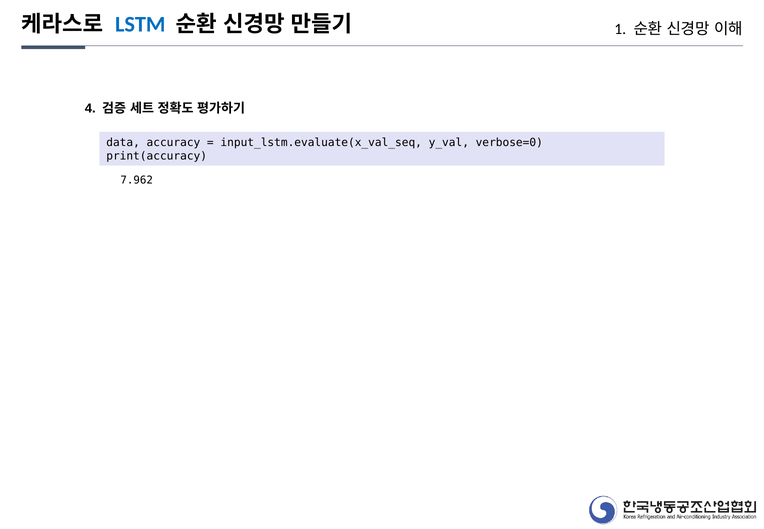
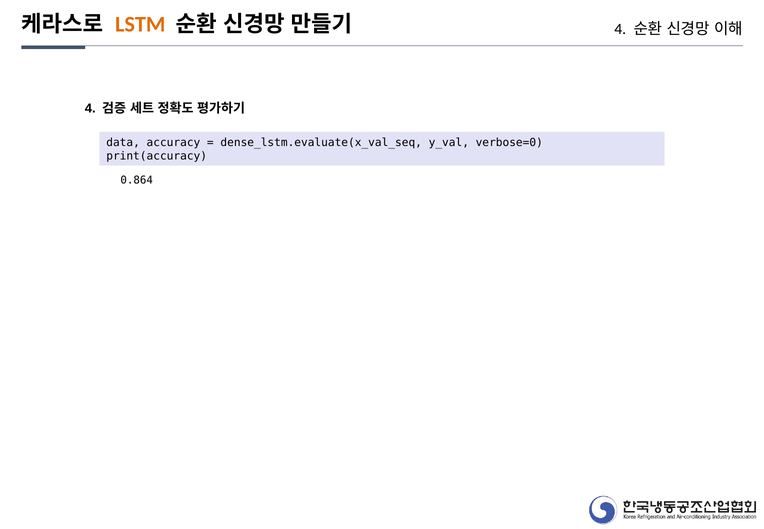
LSTM colour: blue -> orange (140, 25)
1: 1 -> 4 (620, 29)
input_lstm.evaluate(x_val_seq: input_lstm.evaluate(x_val_seq -> dense_lstm.evaluate(x_val_seq (321, 143)
7.962: 7.962 -> 0.864 (137, 180)
